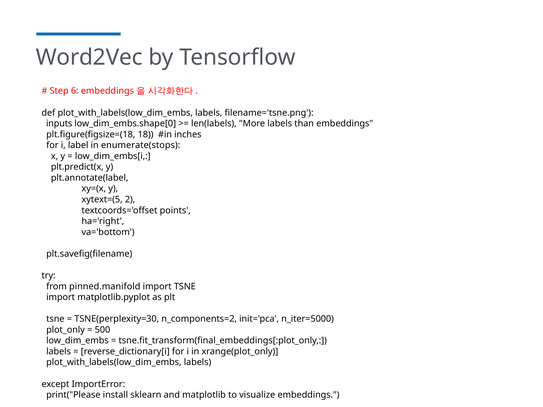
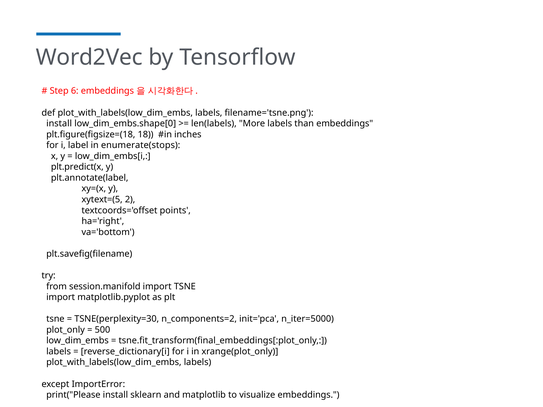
inputs: inputs -> install (59, 124)
pinned.manifold: pinned.manifold -> session.manifold (105, 287)
